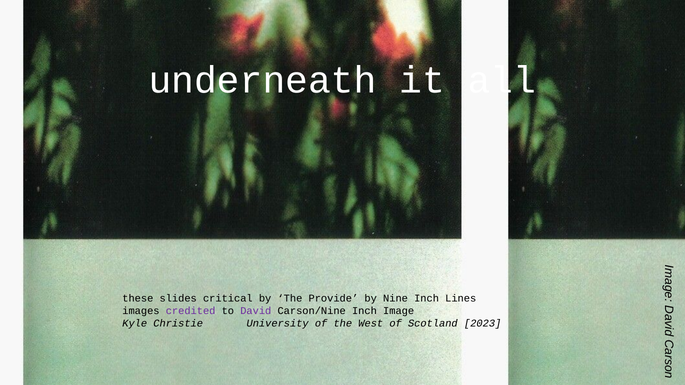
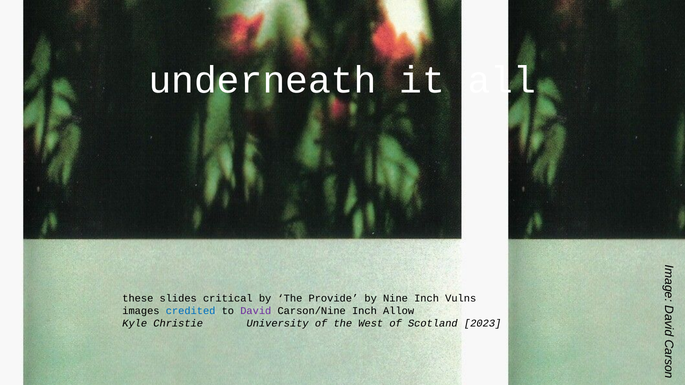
Lines: Lines -> Vulns (461, 299)
credited colour: purple -> blue (191, 311)
Image: Image -> Allow (399, 311)
